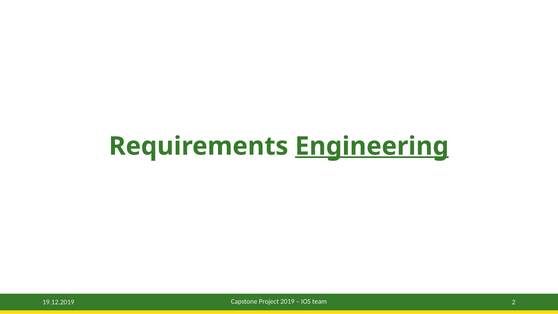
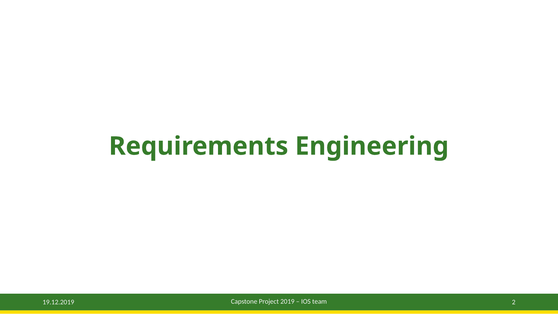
Engineering underline: present -> none (372, 146)
